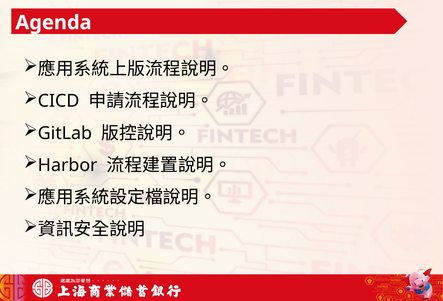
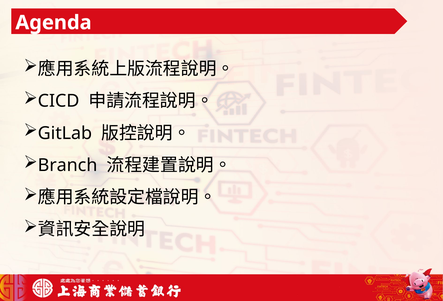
Harbor: Harbor -> Branch (68, 165)
